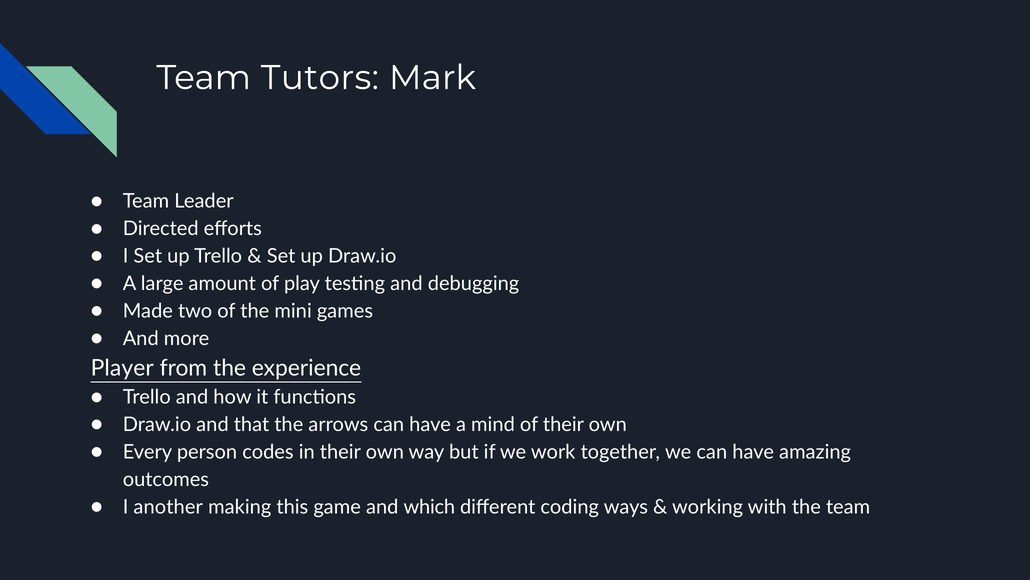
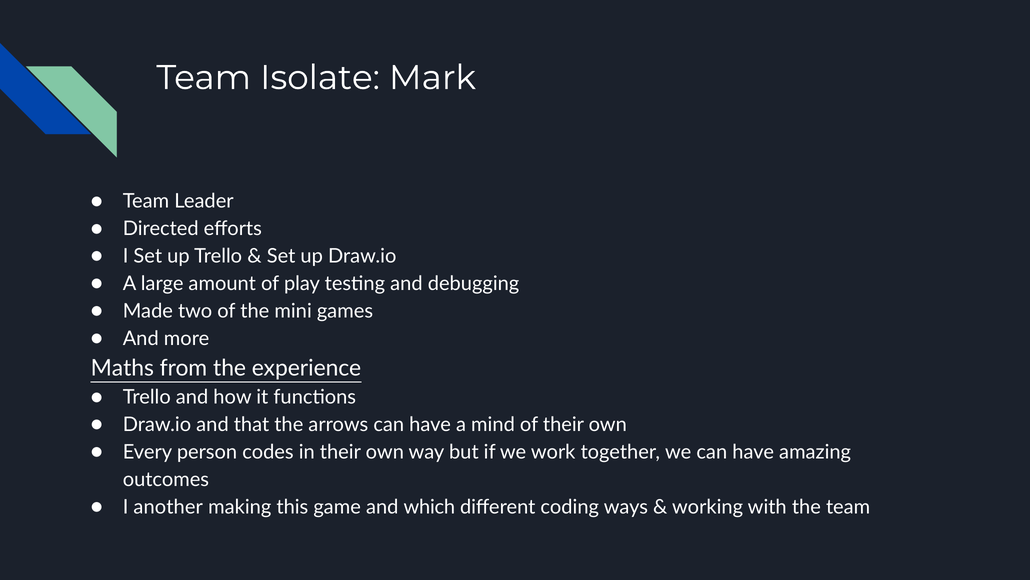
Tutors: Tutors -> Isolate (320, 78)
Player: Player -> Maths (122, 368)
